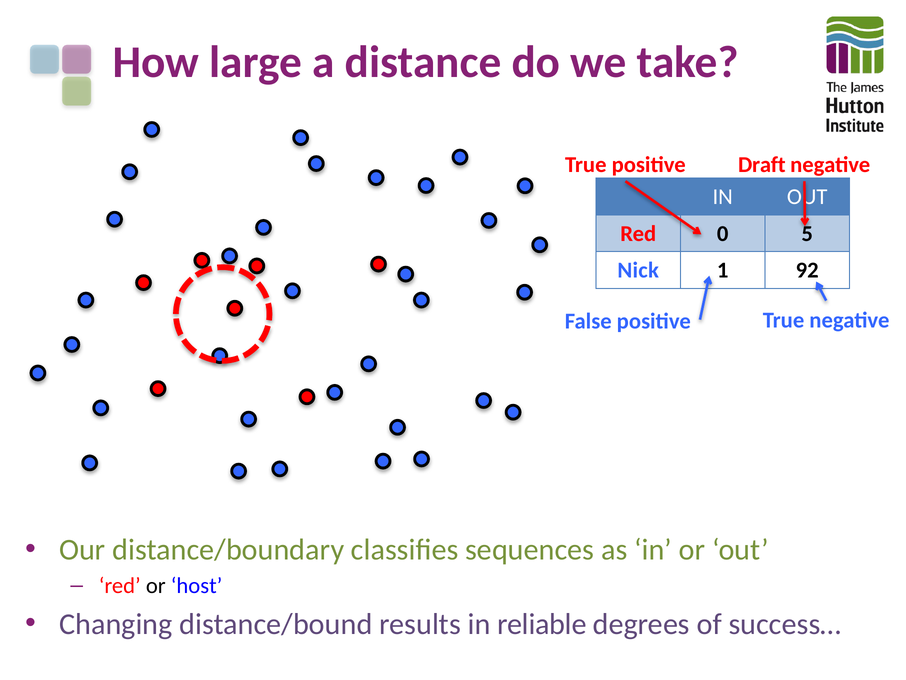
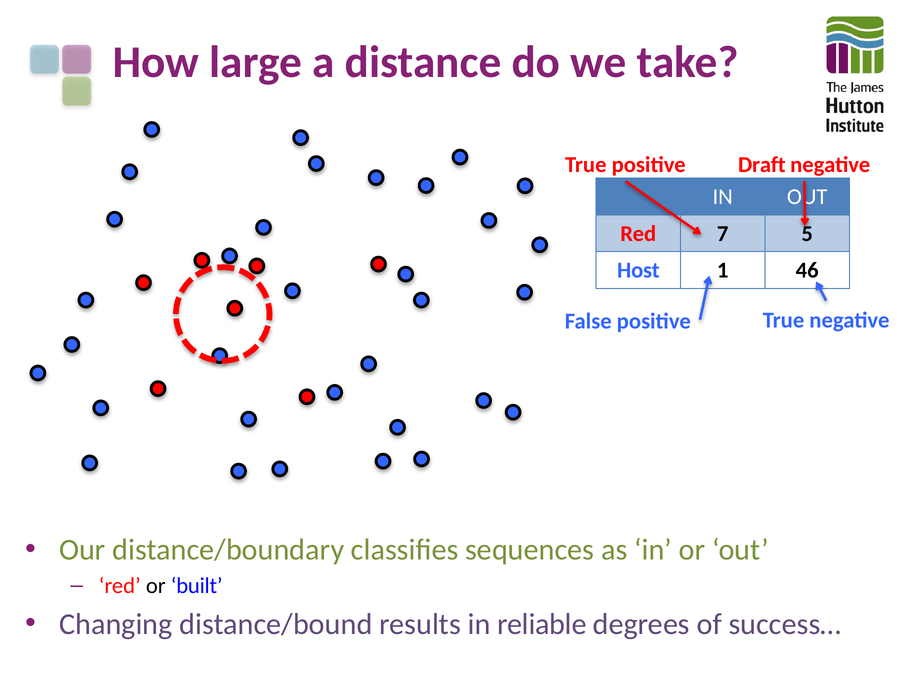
0: 0 -> 7 (723, 233)
Nick: Nick -> Host (638, 270)
92: 92 -> 46 (807, 270)
host: host -> built (197, 585)
